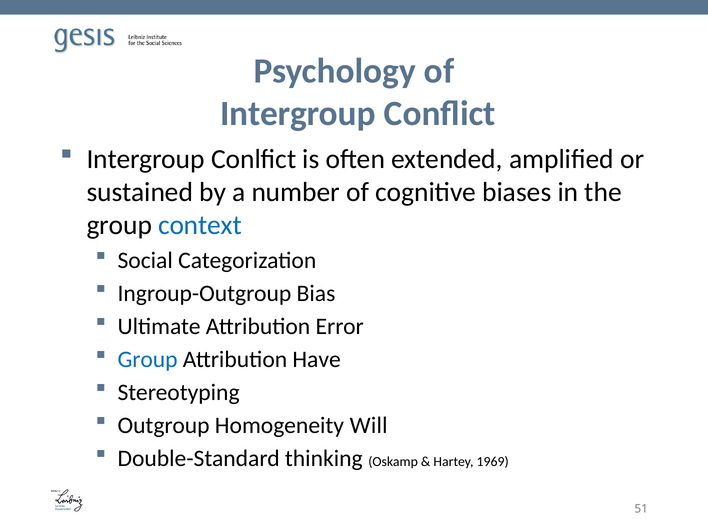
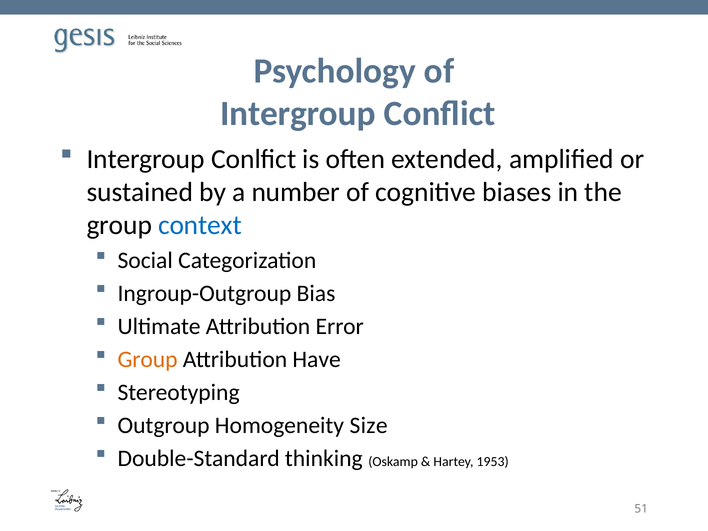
Group colour: blue -> orange (148, 359)
Will: Will -> Size (369, 425)
1969: 1969 -> 1953 (493, 462)
